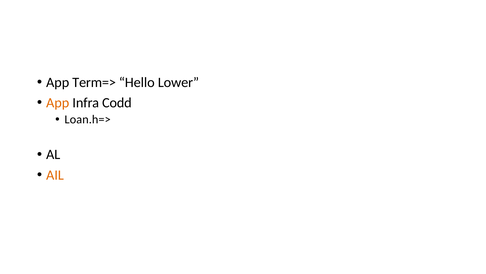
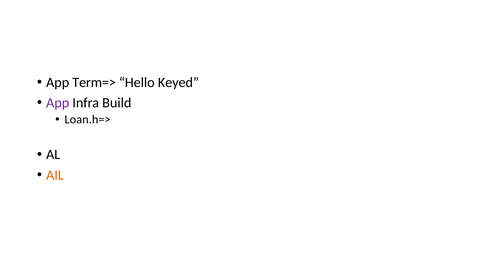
Lower: Lower -> Keyed (178, 82)
App colour: orange -> purple (58, 103)
Codd: Codd -> Build (117, 103)
